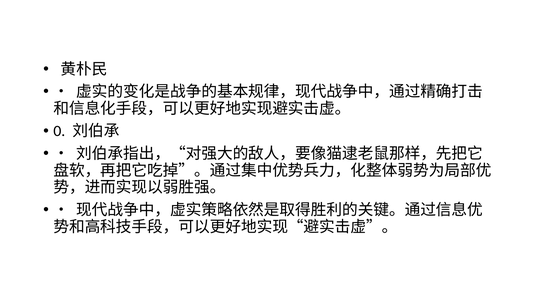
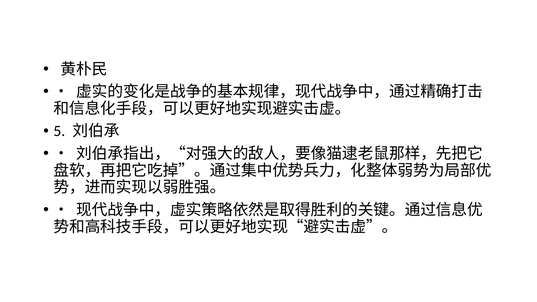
0: 0 -> 5 (59, 131)
